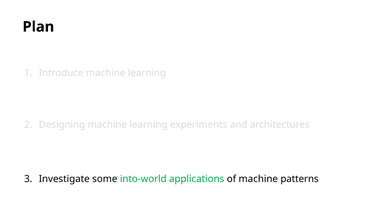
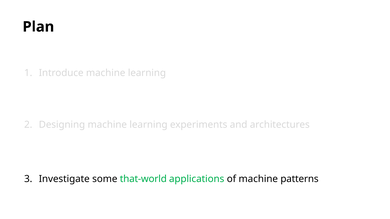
into-world: into-world -> that-world (143, 179)
